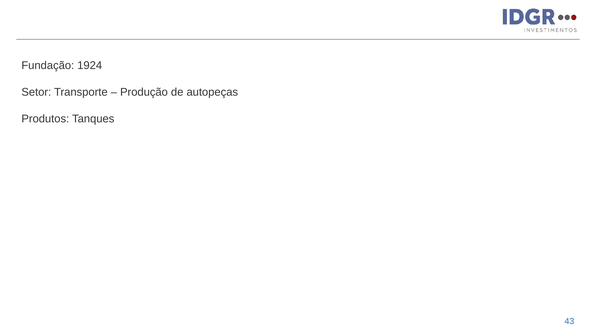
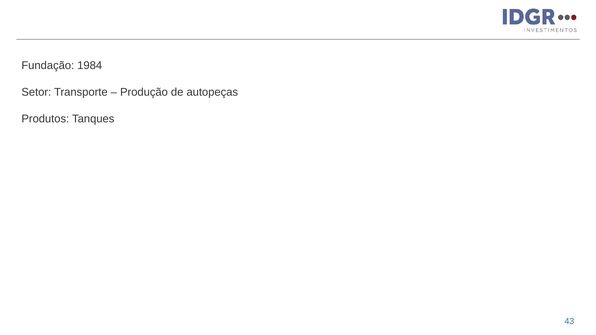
1924: 1924 -> 1984 (90, 65)
